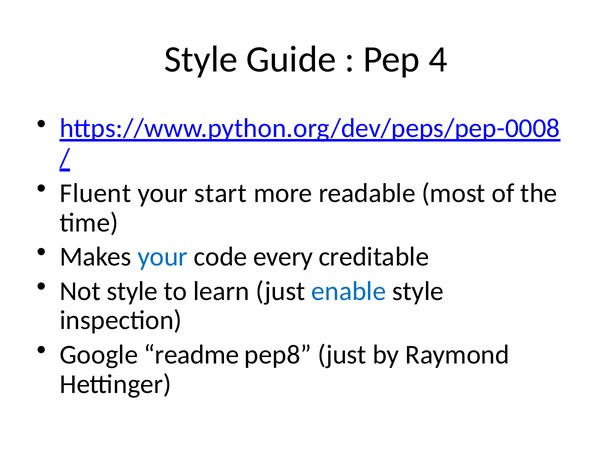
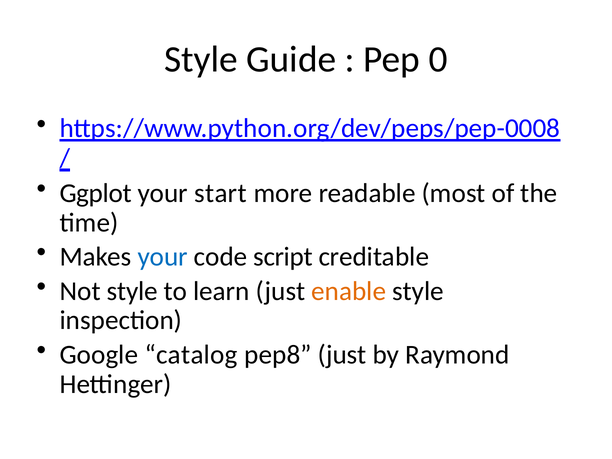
4: 4 -> 0 (438, 59)
Fluent: Fluent -> Ggplot (96, 193)
every: every -> script (283, 257)
enable colour: blue -> orange (349, 291)
readme: readme -> catalog (191, 355)
